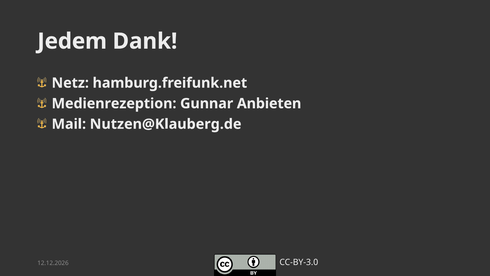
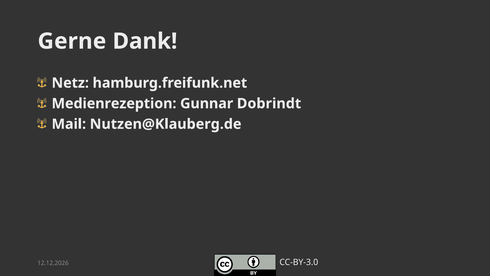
Jedem: Jedem -> Gerne (72, 41)
Anbieten: Anbieten -> Dobrindt (269, 103)
